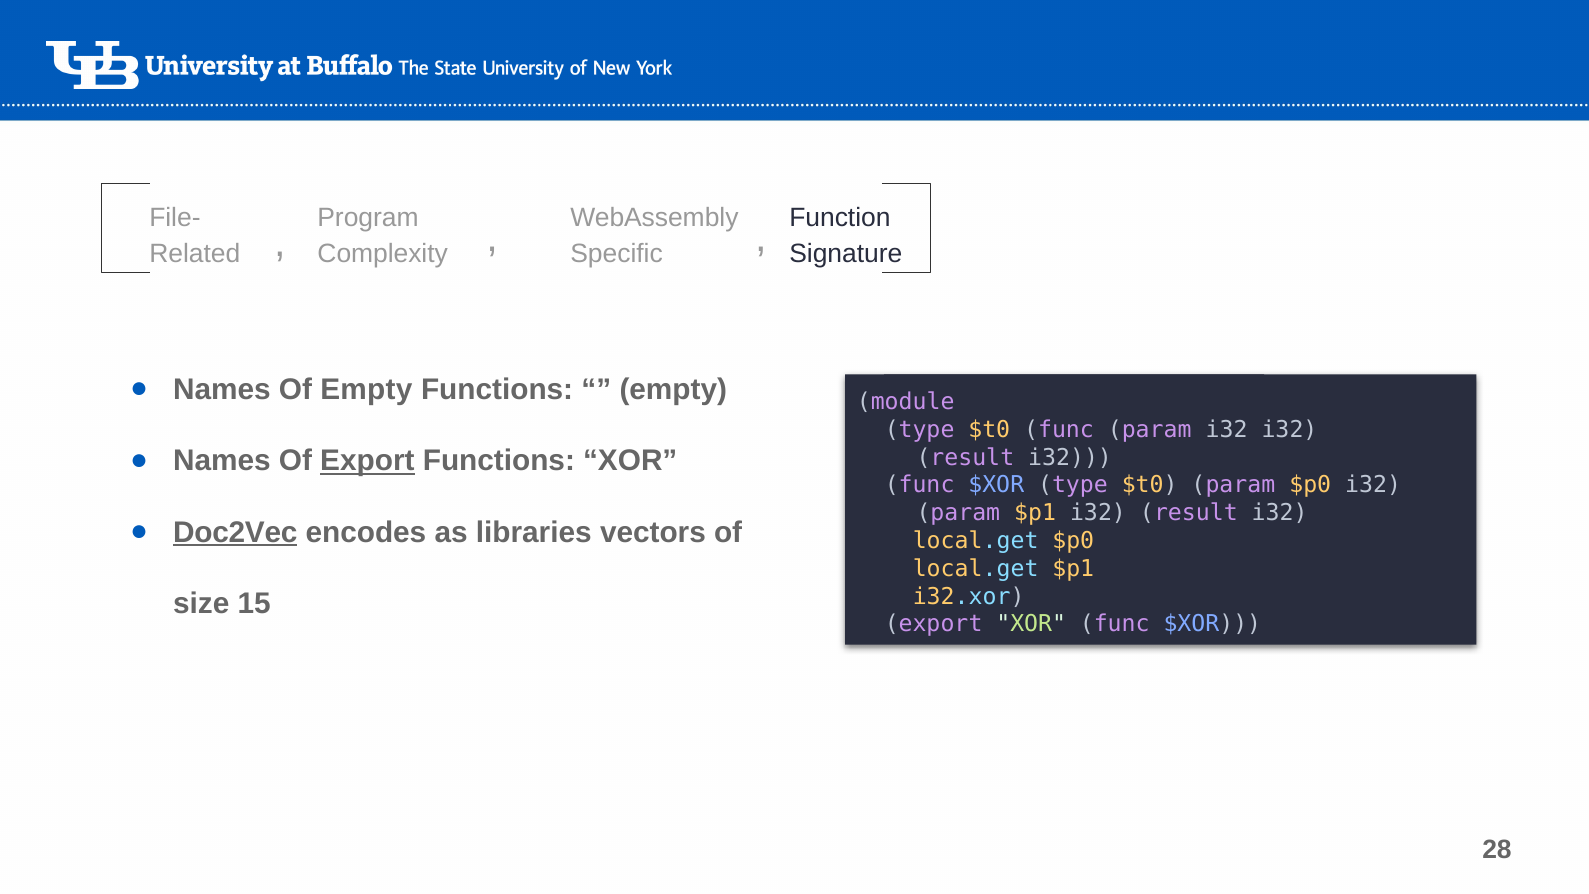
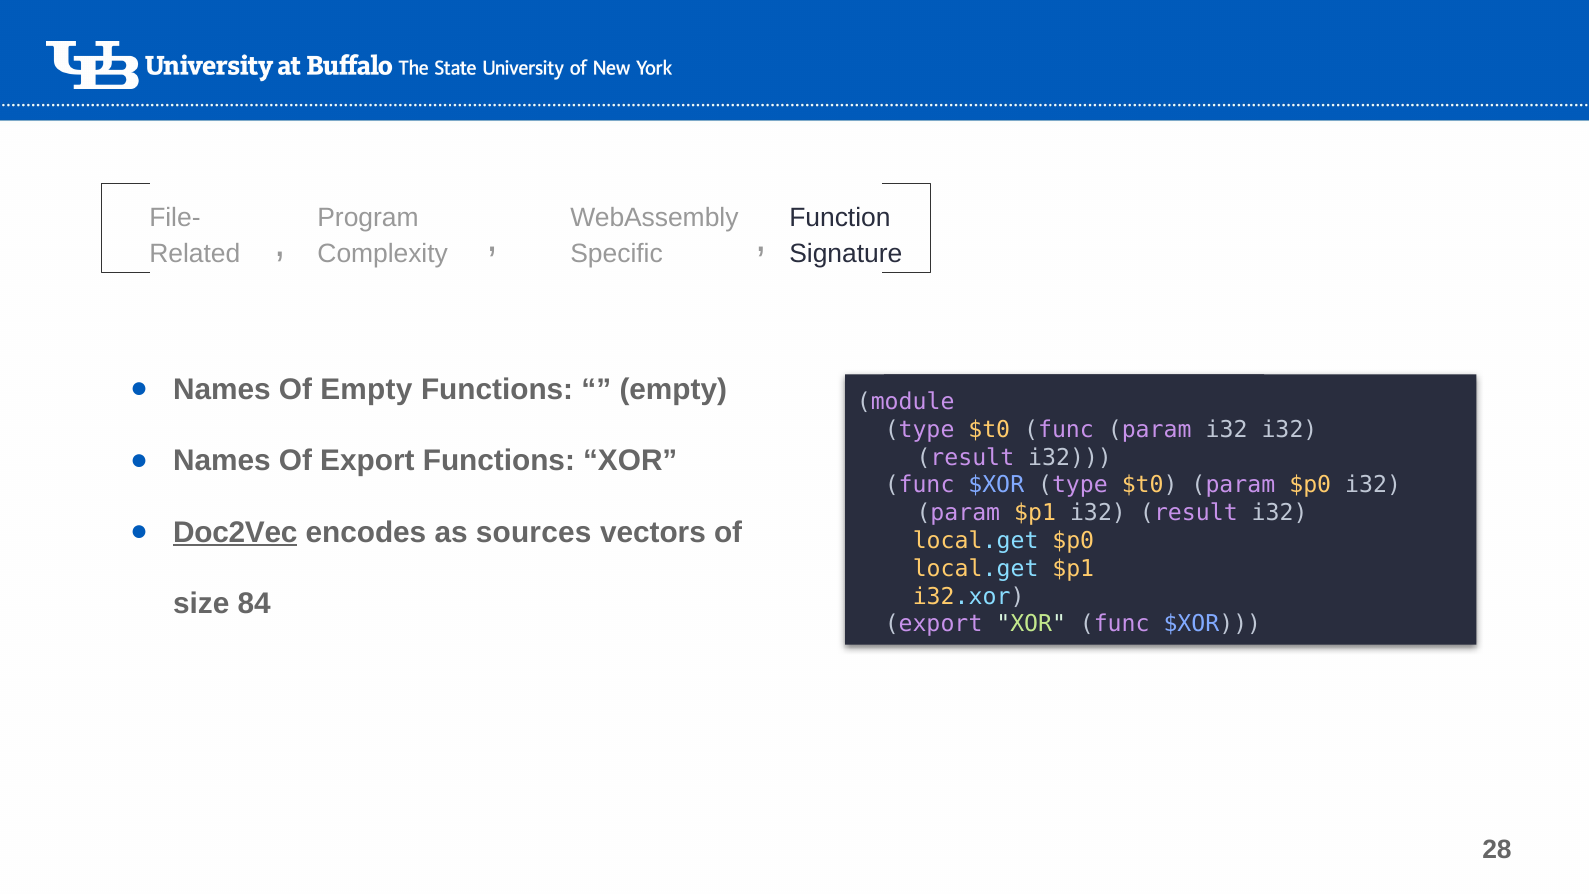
Export underline: present -> none (367, 461)
libraries: libraries -> sources (534, 532)
15: 15 -> 84 (254, 604)
